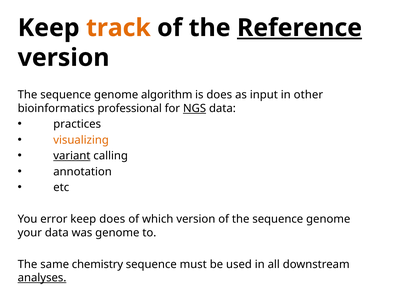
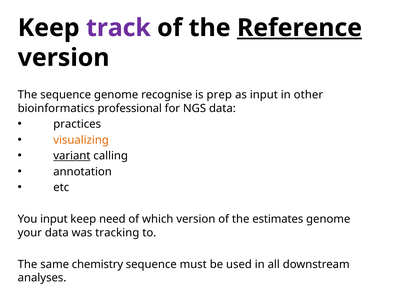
track colour: orange -> purple (118, 28)
algorithm: algorithm -> recognise (167, 95)
is does: does -> prep (219, 95)
NGS underline: present -> none (195, 108)
You error: error -> input (54, 219)
keep does: does -> need (112, 219)
of the sequence: sequence -> estimates (278, 219)
was genome: genome -> tracking (117, 233)
analyses underline: present -> none (42, 278)
